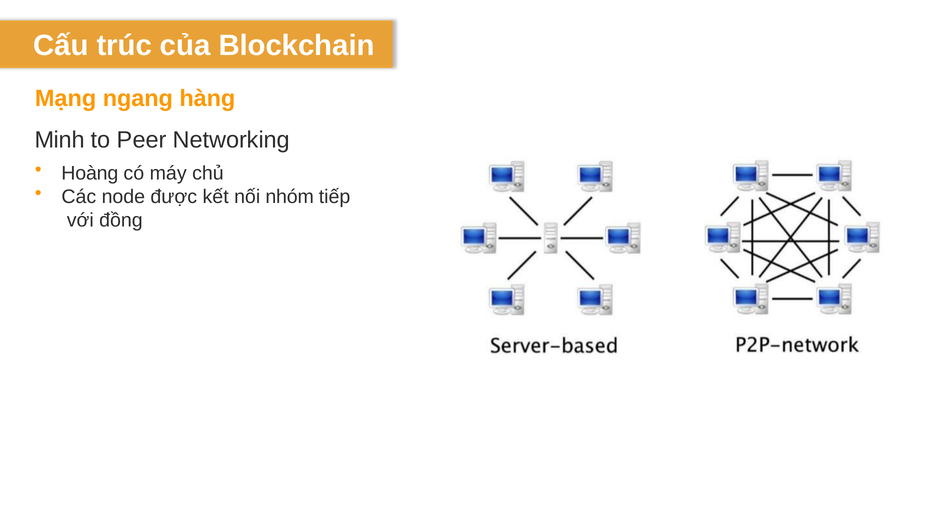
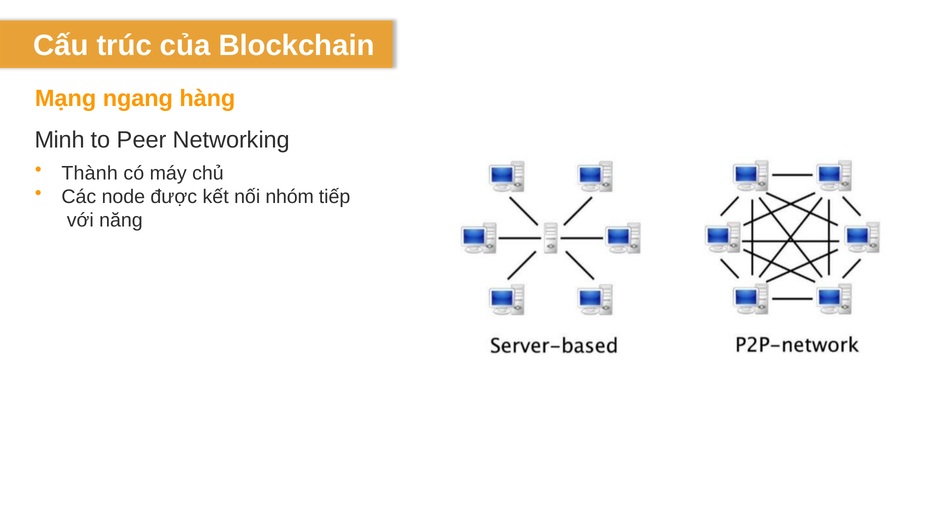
Hoàng: Hoàng -> Thành (90, 173)
đồng: đồng -> năng (121, 220)
